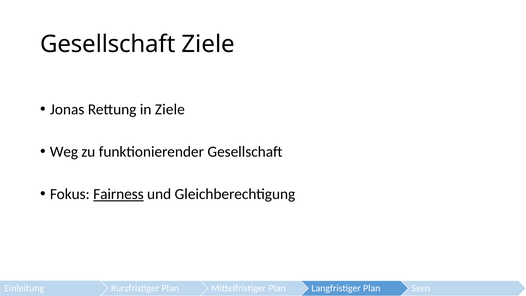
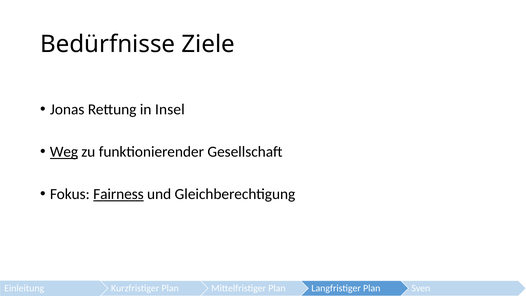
Gesellschaft: Gesellschaft -> Bedürfnisse (108, 44)
in Ziele: Ziele -> Insel (170, 109)
Weg underline: none -> present (64, 152)
